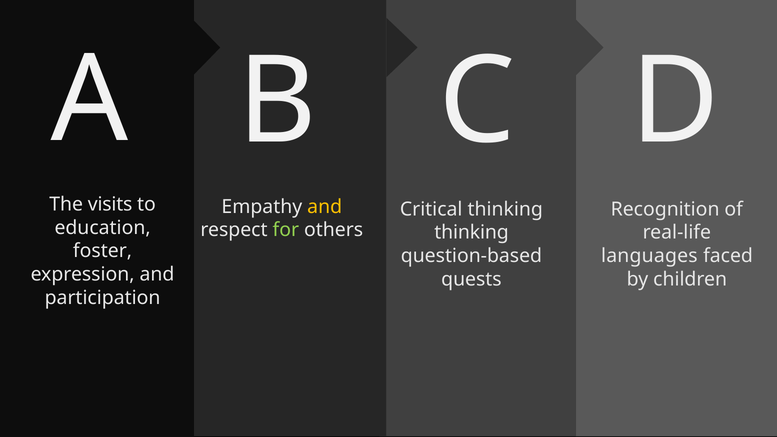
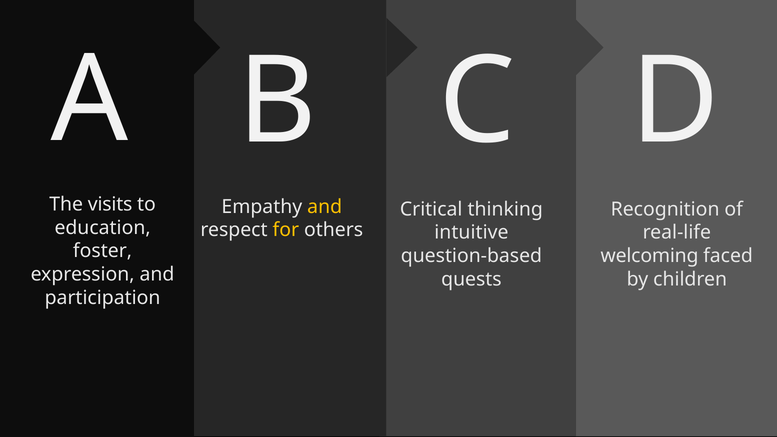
for colour: light green -> yellow (286, 230)
thinking: thinking -> intuitive (471, 233)
languages: languages -> welcoming (650, 256)
